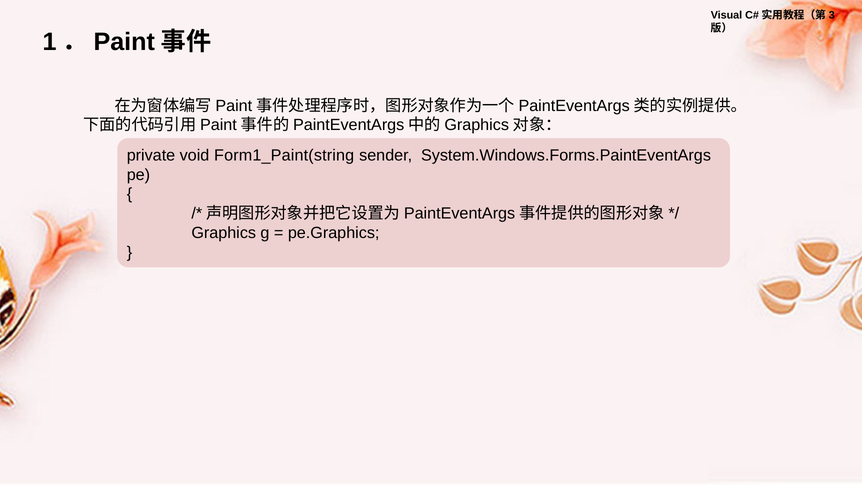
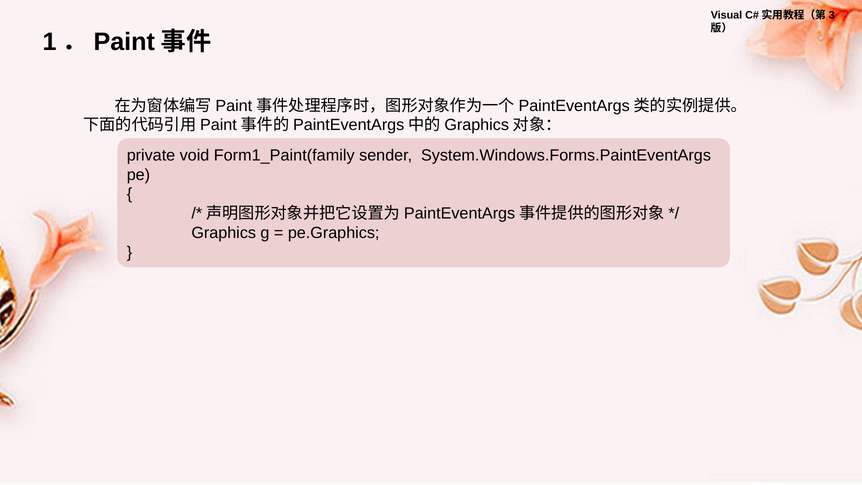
Form1_Paint(string: Form1_Paint(string -> Form1_Paint(family (284, 155)
